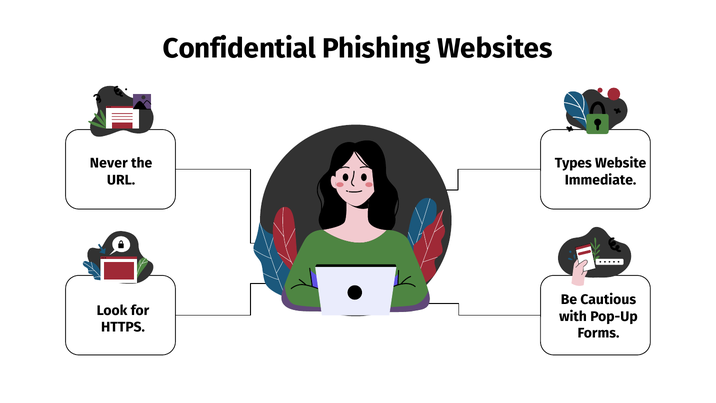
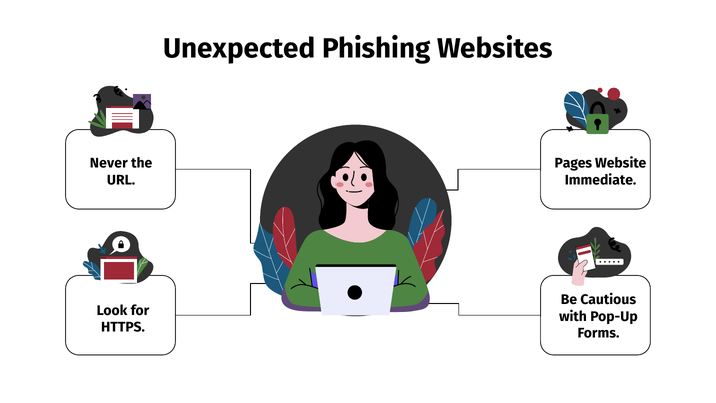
Confidential: Confidential -> Unexpected (239, 49)
Types: Types -> Pages (573, 163)
